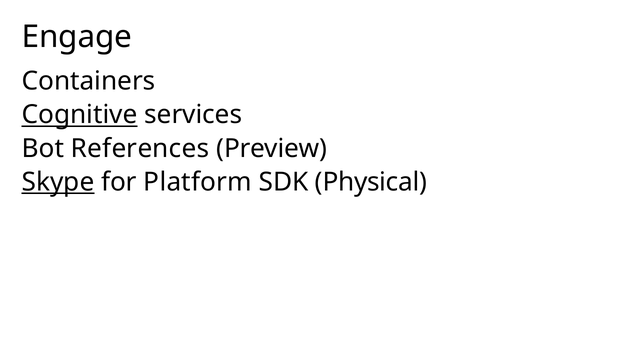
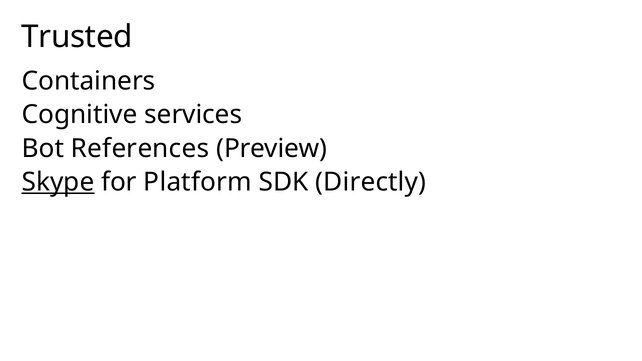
Engage: Engage -> Trusted (77, 37)
Cognitive underline: present -> none (80, 115)
Physical: Physical -> Directly (371, 182)
